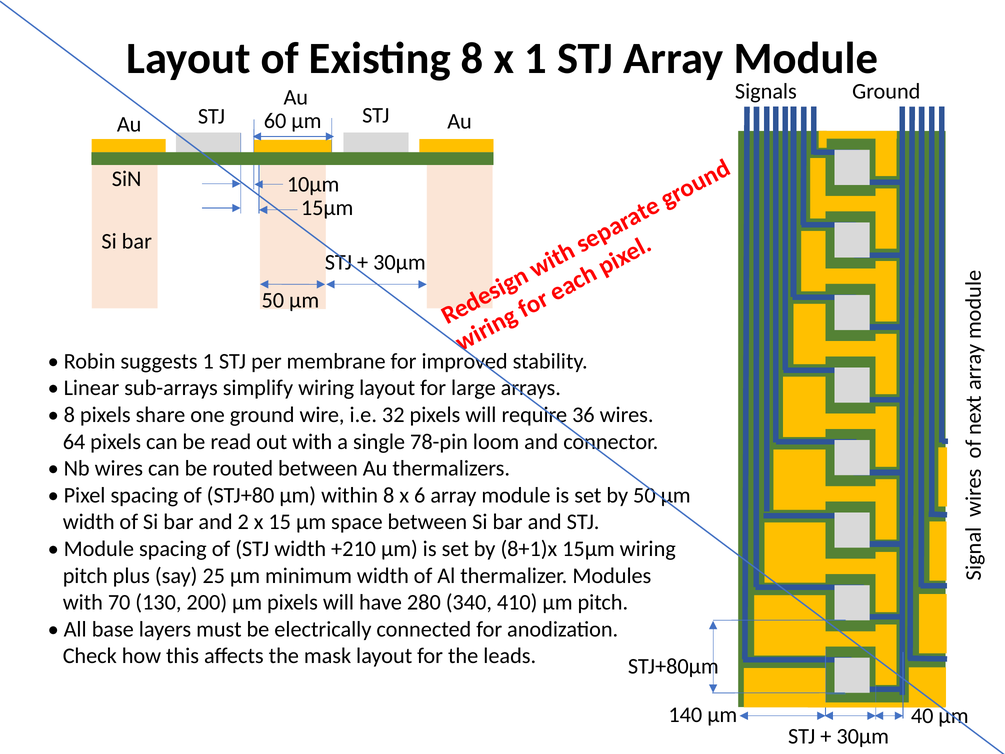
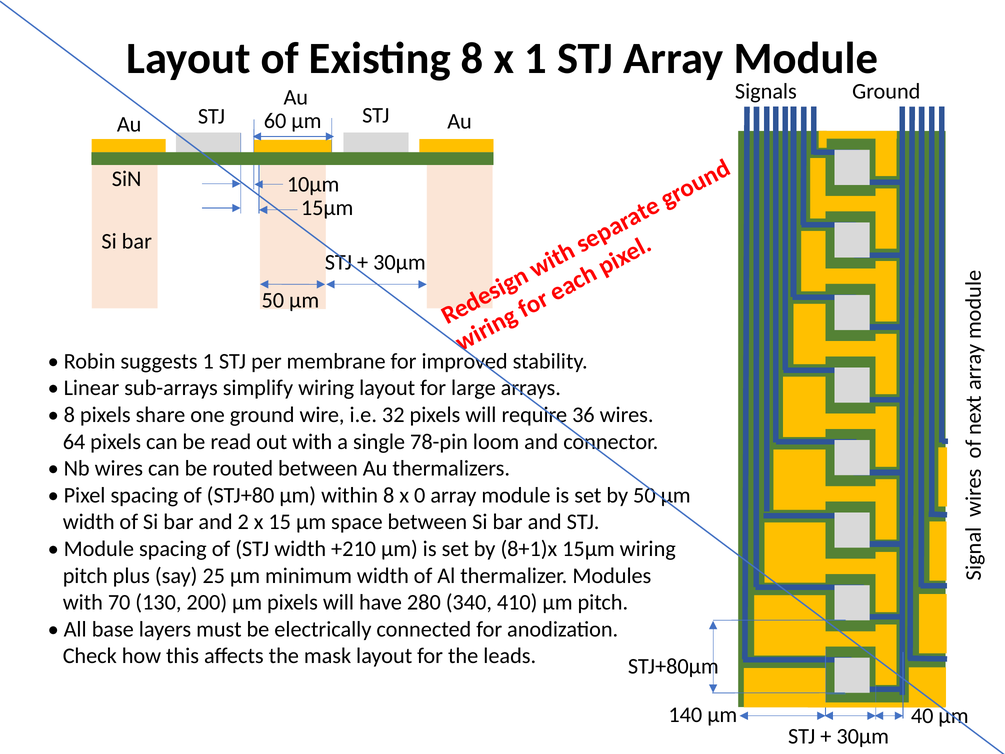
6: 6 -> 0 (420, 495)
